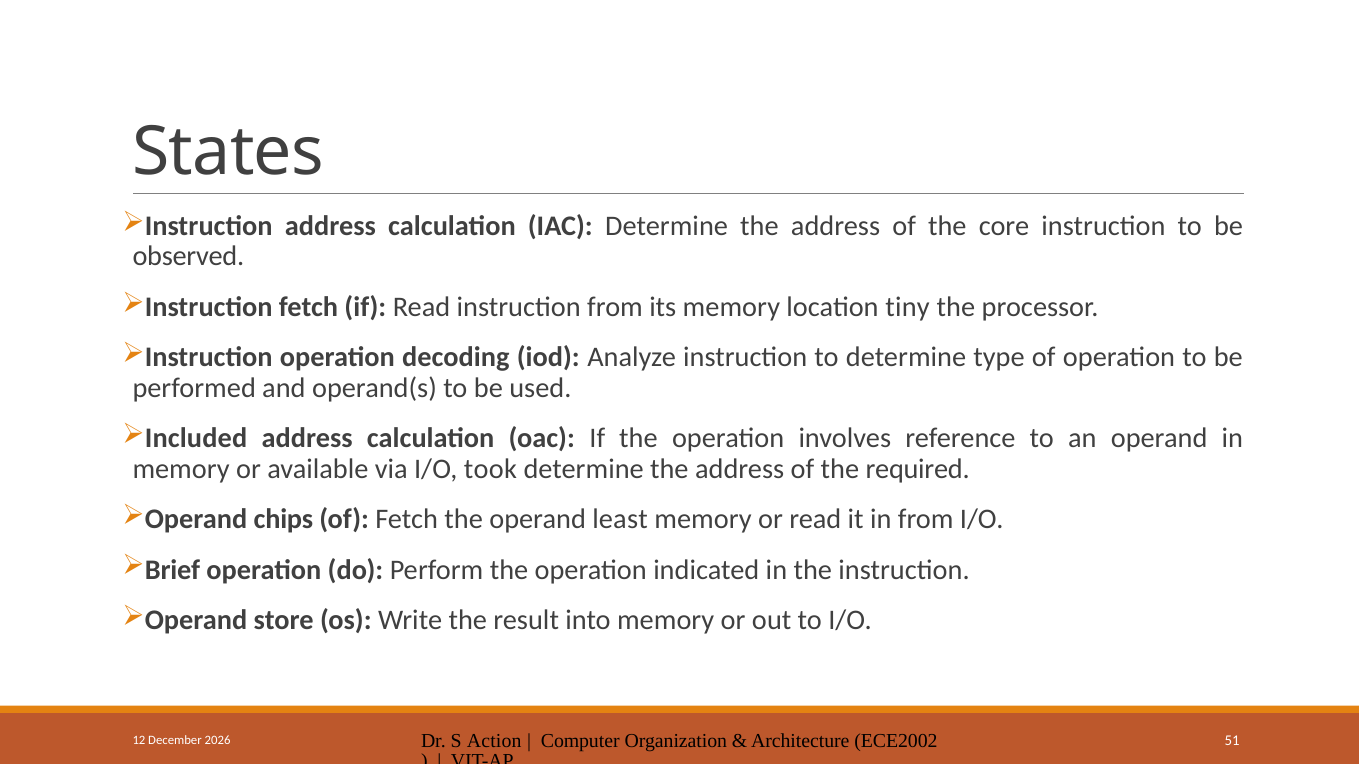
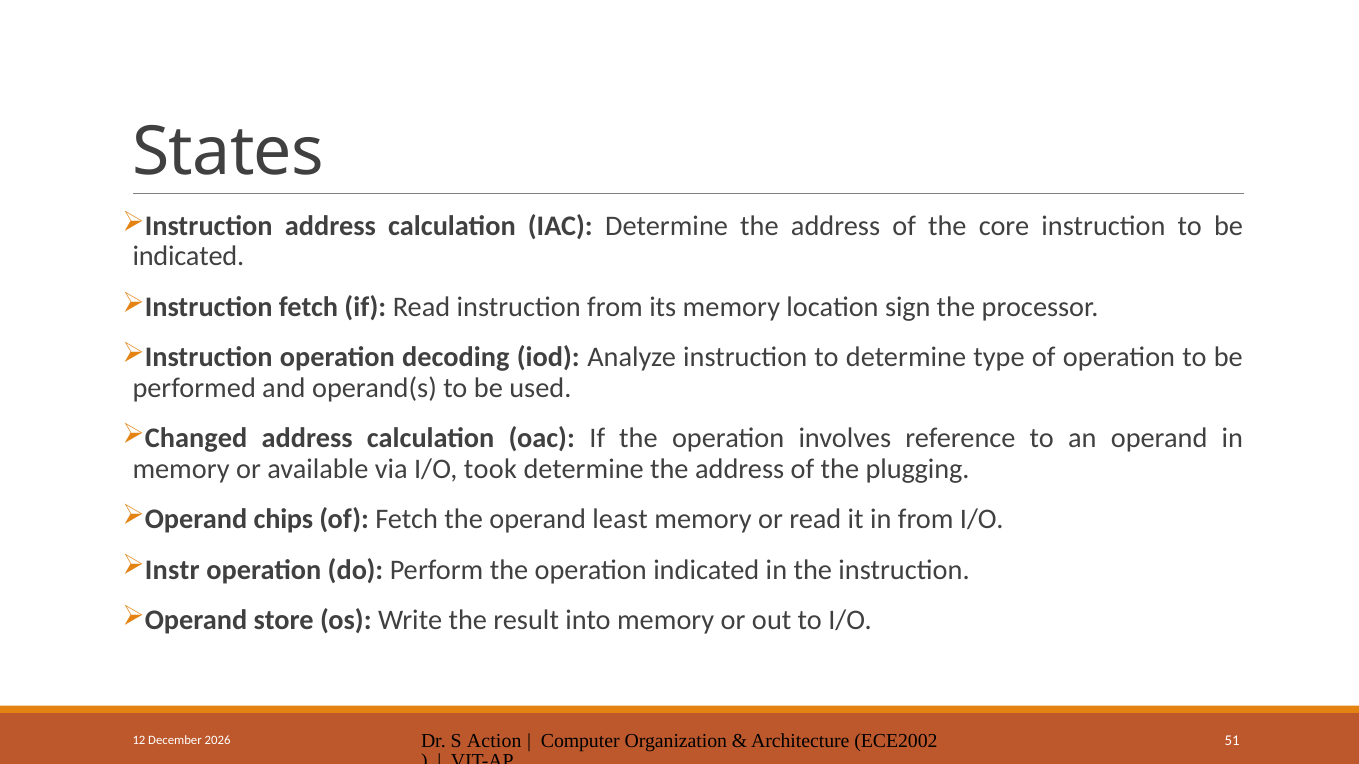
observed: observed -> indicated (188, 257)
tiny: tiny -> sign (908, 307)
Included: Included -> Changed (196, 439)
required: required -> plugging (918, 469)
Brief: Brief -> Instr (172, 570)
